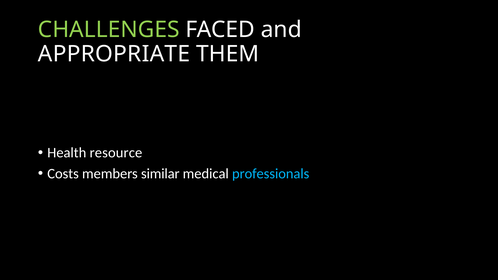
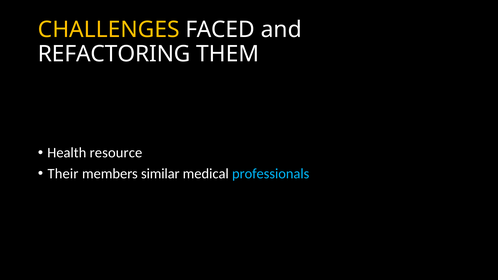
CHALLENGES colour: light green -> yellow (109, 30)
APPROPRIATE: APPROPRIATE -> REFACTORING (114, 54)
Costs: Costs -> Their (63, 174)
